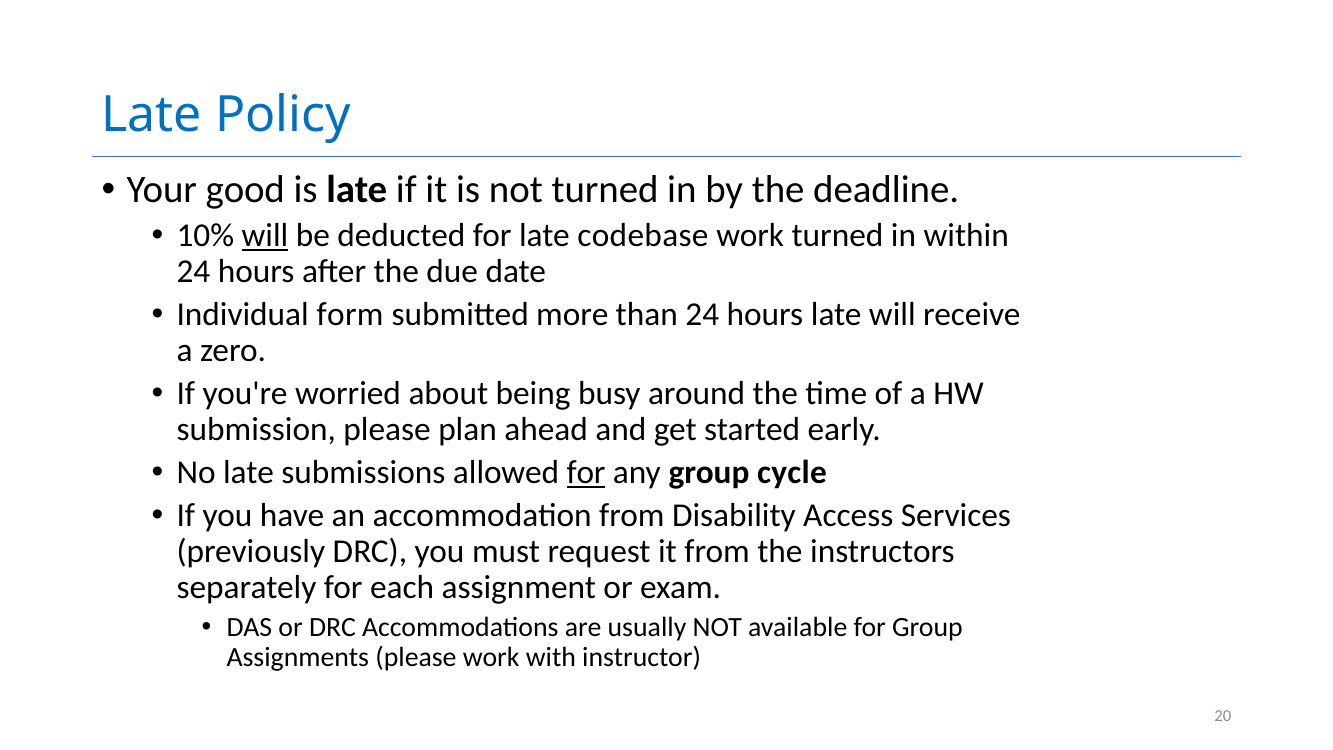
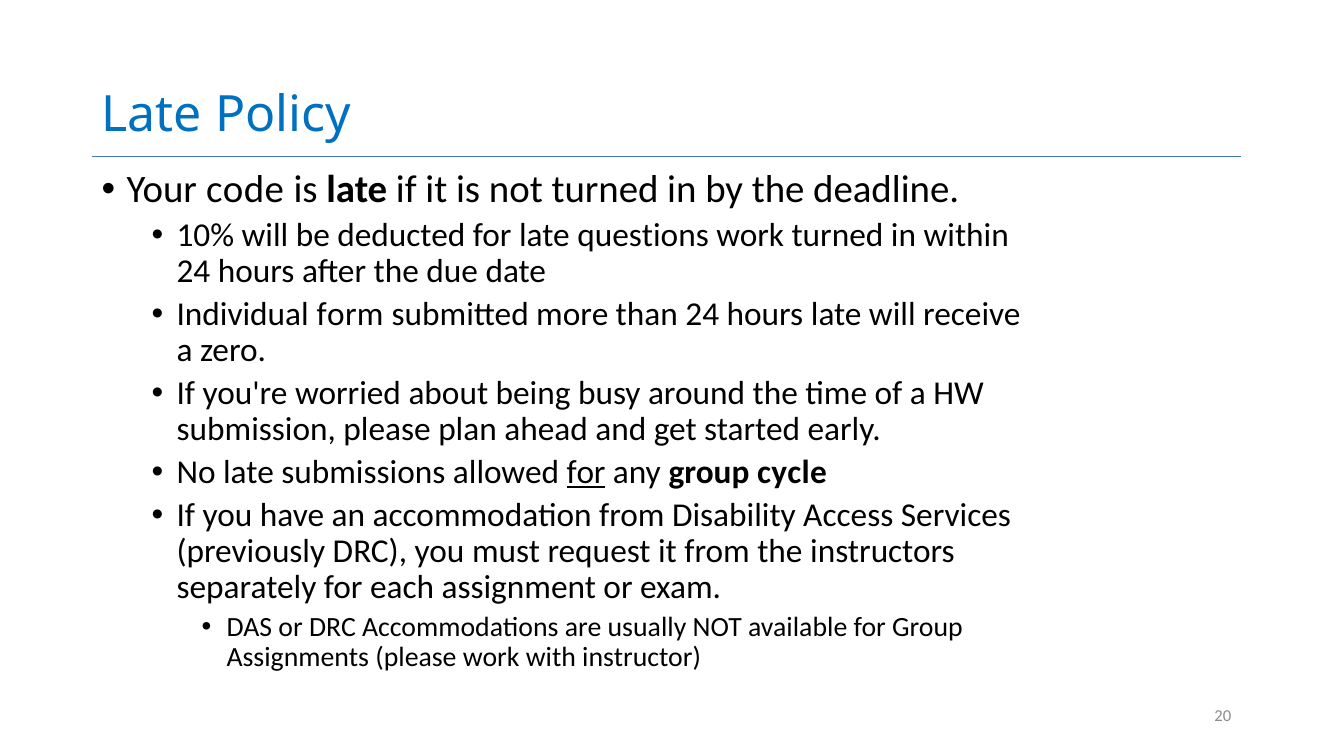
good: good -> code (245, 190)
will underline: present -> none (265, 236)
codebase: codebase -> questions (643, 236)
